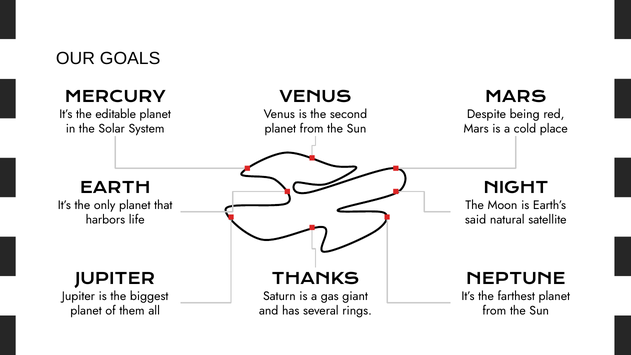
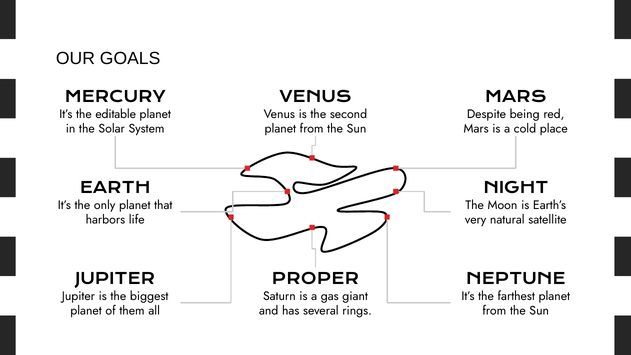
said: said -> very (476, 220)
THANKS: THANKS -> PROPER (315, 279)
